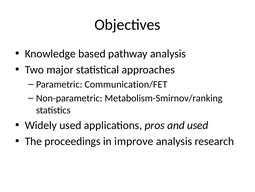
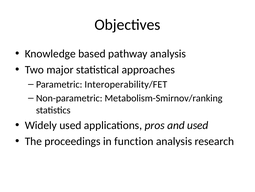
Communication/FET: Communication/FET -> Interoperability/FET (126, 84)
improve: improve -> function (134, 141)
